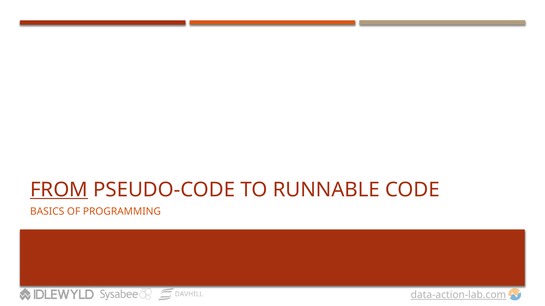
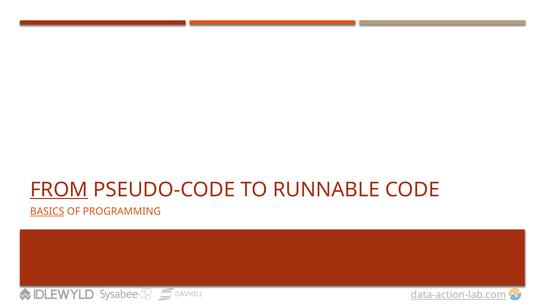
BASICS underline: none -> present (47, 212)
